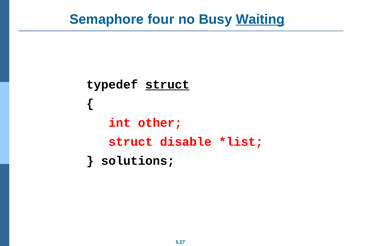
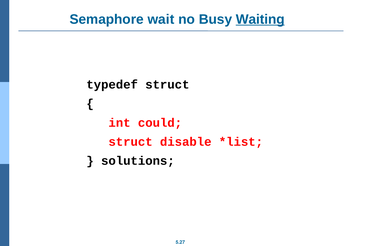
four: four -> wait (161, 19)
struct underline: present -> none (167, 84)
other: other -> could (160, 122)
